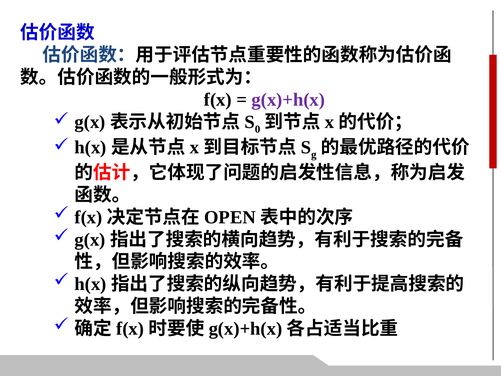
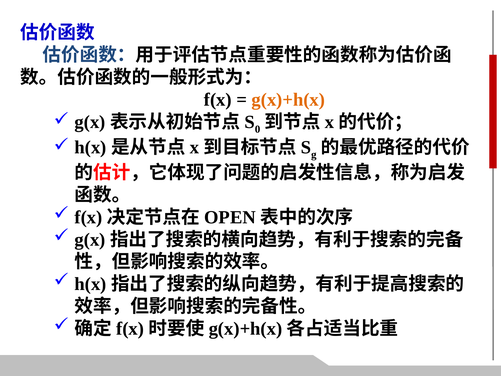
g(x)+h(x colour: purple -> orange (288, 100)
